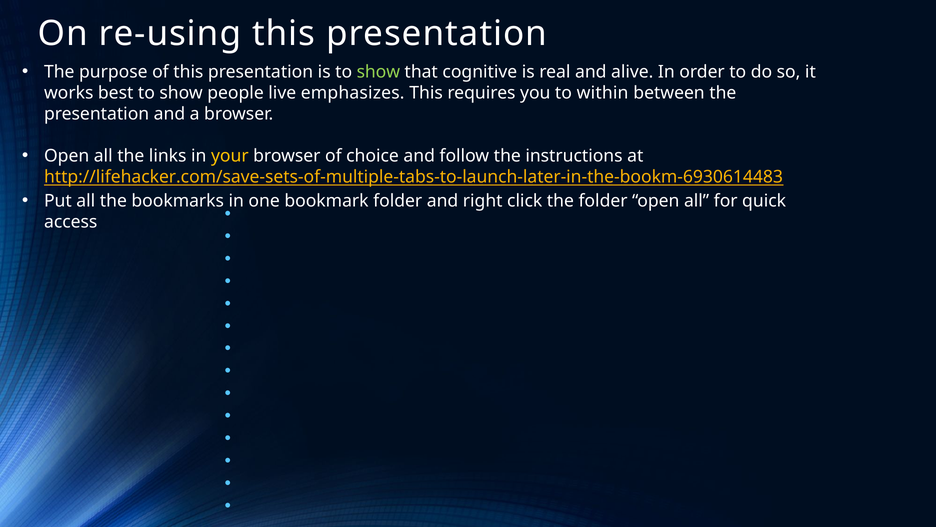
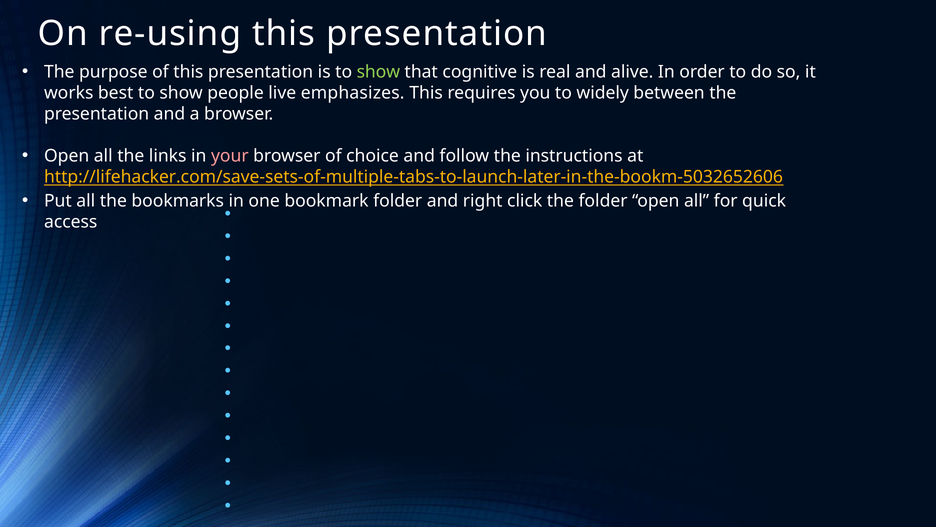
within: within -> widely (603, 93)
your colour: yellow -> pink (230, 156)
http://lifehacker.com/save-sets-of-multiple-tabs-to-launch-later-in-the-bookm-6930614483: http://lifehacker.com/save-sets-of-multiple-tabs-to-launch-later-in-the-bookm-6930614483 -> http://lifehacker.com/save-sets-of-multiple-tabs-to-launch-later-in-the-bookm-5032652606 (414, 177)
